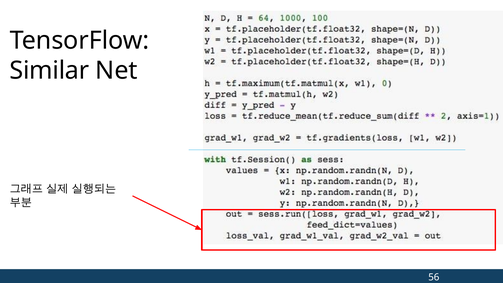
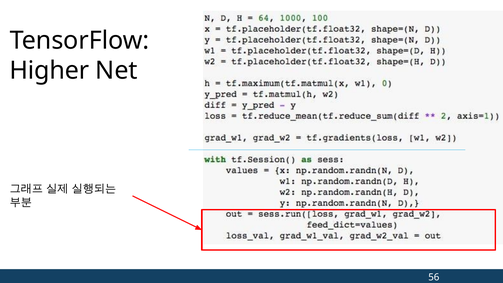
Similar: Similar -> Higher (49, 71)
